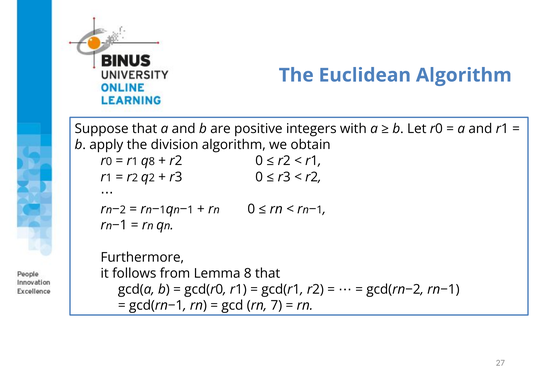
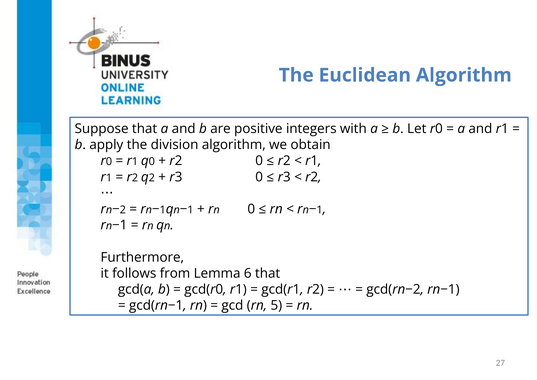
8: 8 -> 0 (152, 162)
Lemma 8: 8 -> 6 (248, 273)
7: 7 -> 5 (276, 306)
